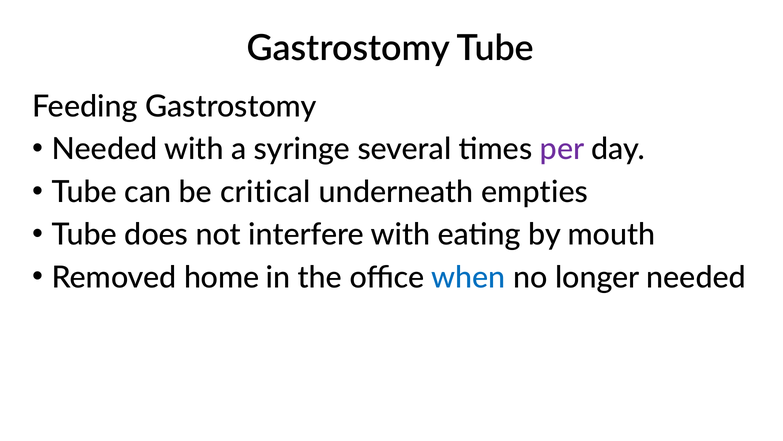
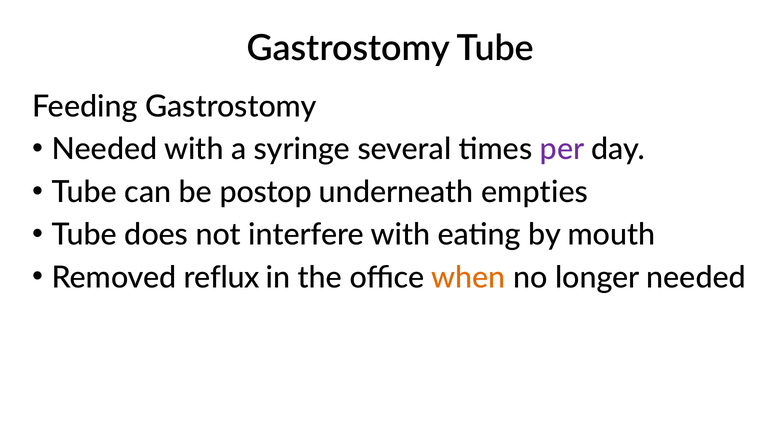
critical: critical -> postop (266, 192)
home: home -> reflux (222, 277)
when colour: blue -> orange (468, 277)
